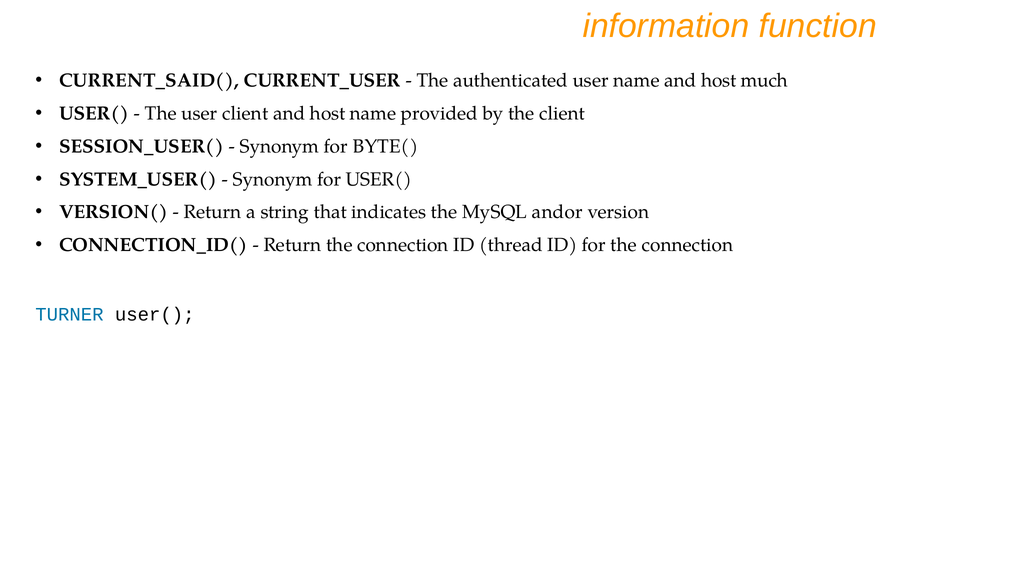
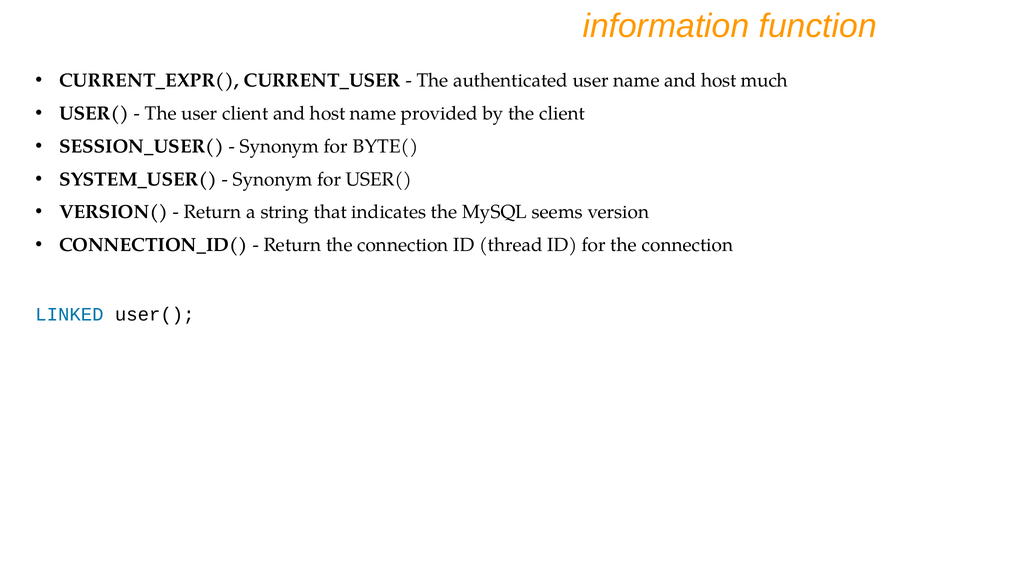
CURRENT_SAID(: CURRENT_SAID( -> CURRENT_EXPR( (149, 81)
andor: andor -> seems (557, 212)
TURNER: TURNER -> LINKED (69, 314)
